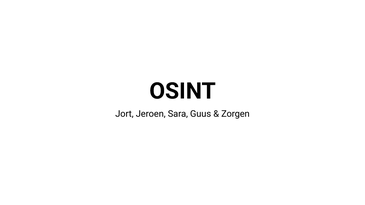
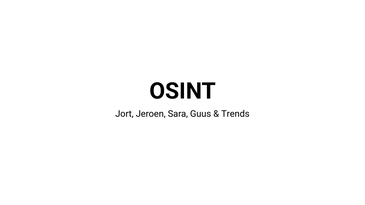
Zorgen: Zorgen -> Trends (235, 114)
